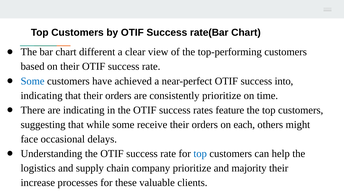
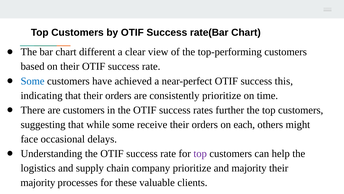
into: into -> this (284, 81)
are indicating: indicating -> customers (84, 110)
feature: feature -> further (230, 110)
top colour: blue -> purple (200, 153)
increase: increase -> majority (38, 182)
